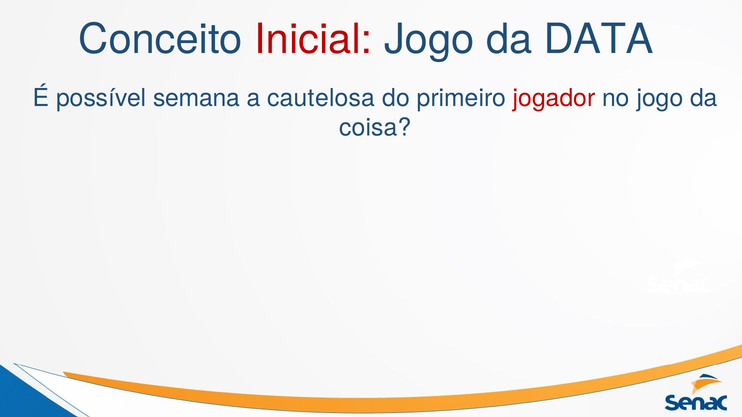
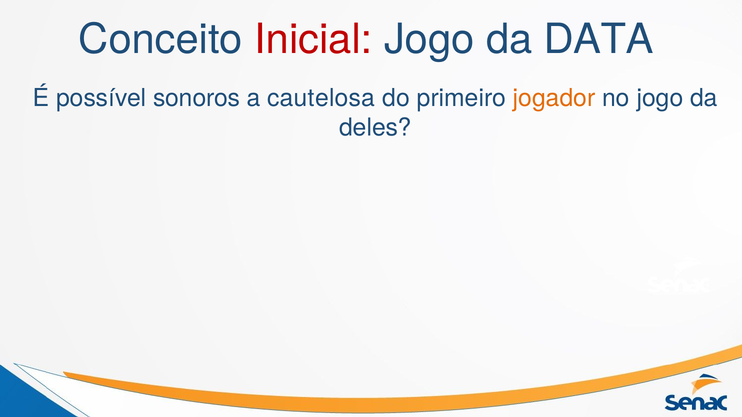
semana: semana -> sonoros (197, 98)
jogador colour: red -> orange (554, 98)
coisa: coisa -> deles (376, 128)
